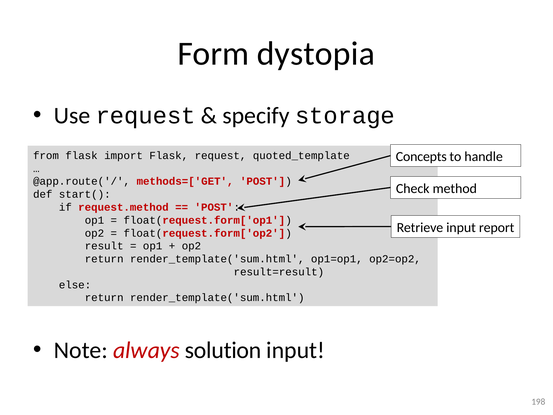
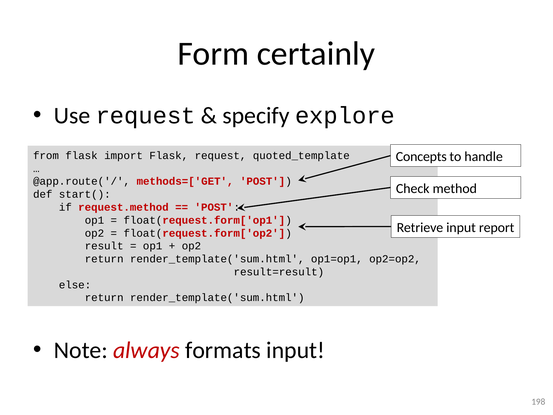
dystopia: dystopia -> certainly (316, 54)
storage: storage -> explore (345, 115)
solution: solution -> formats (223, 350)
